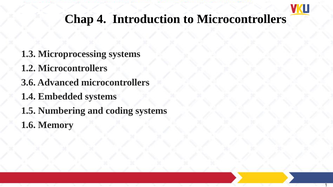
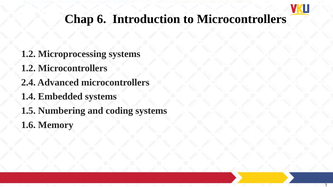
4: 4 -> 6 (102, 19)
1.3: 1.3 -> 1.2 (28, 54)
3.6: 3.6 -> 2.4 (28, 82)
